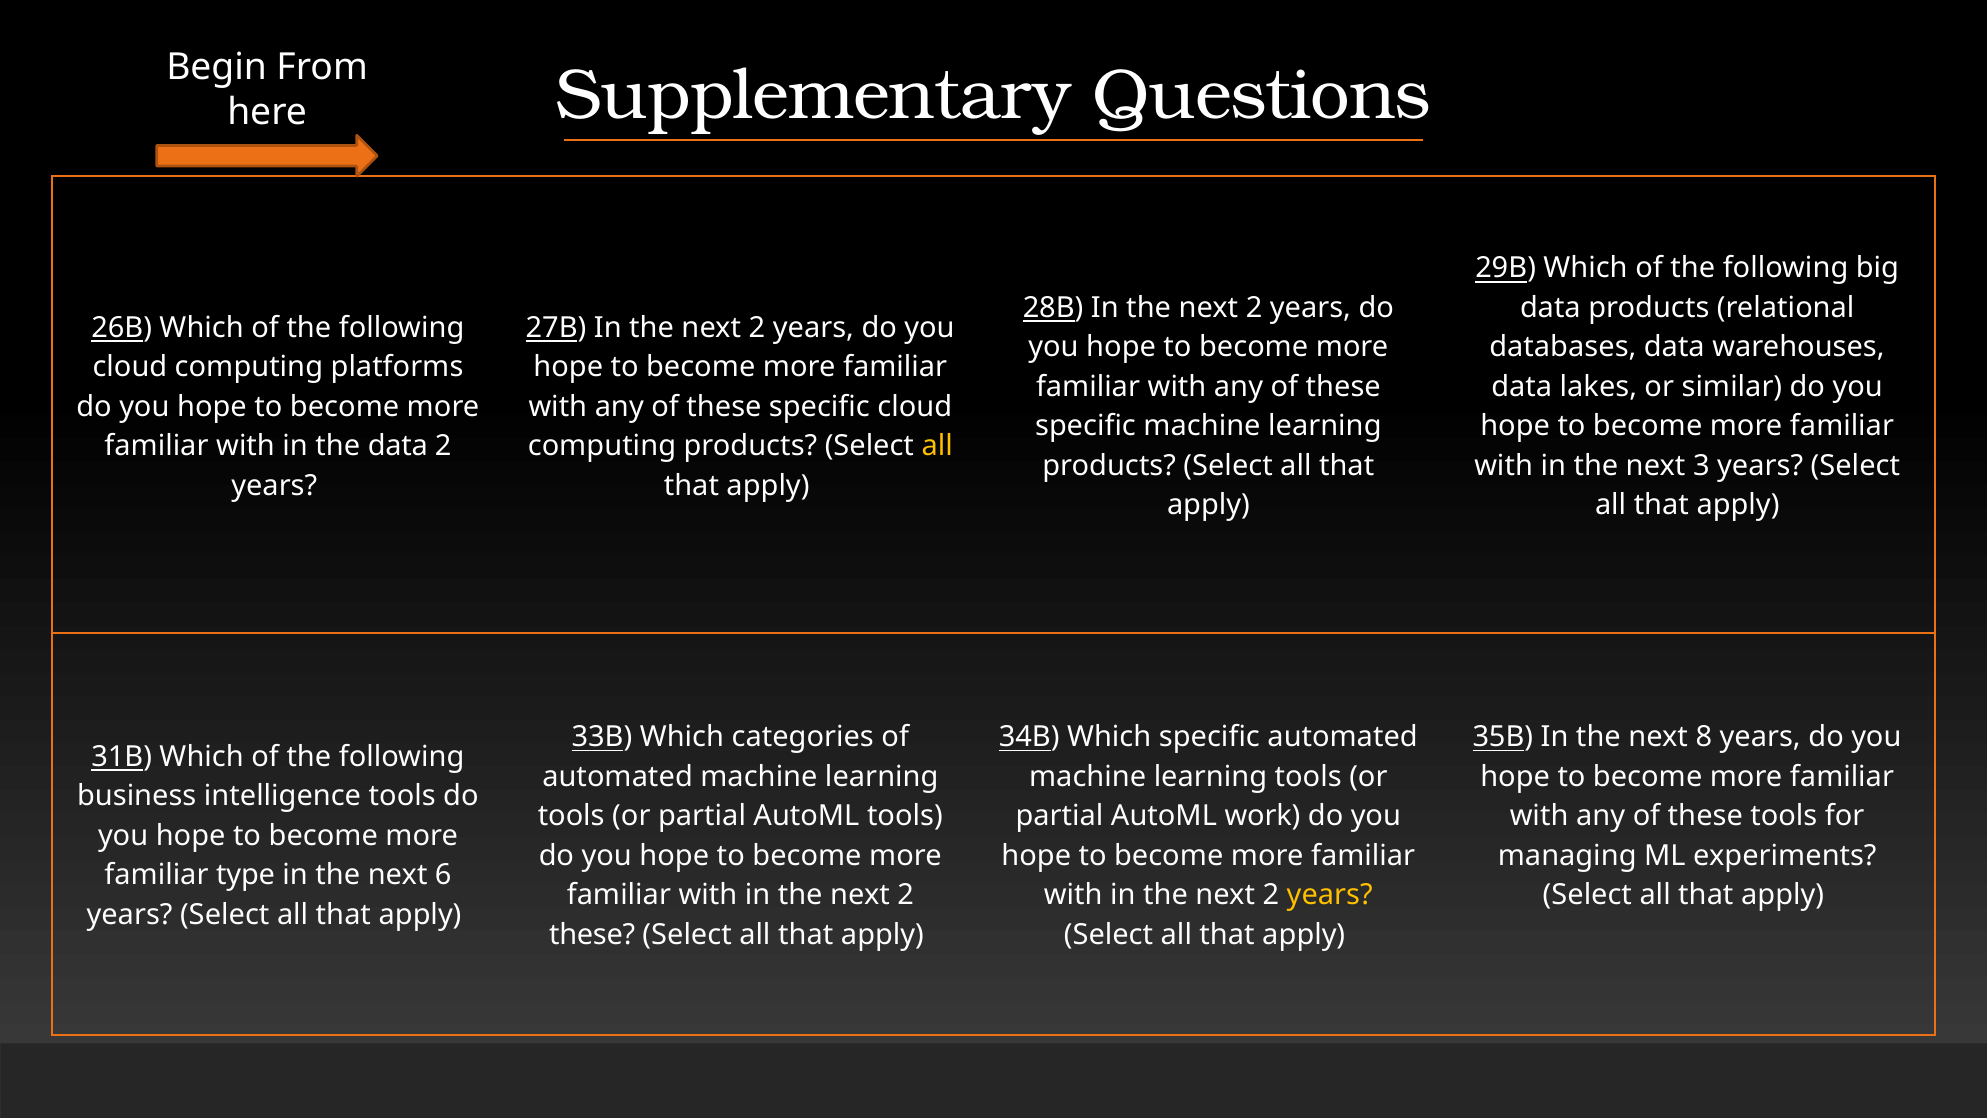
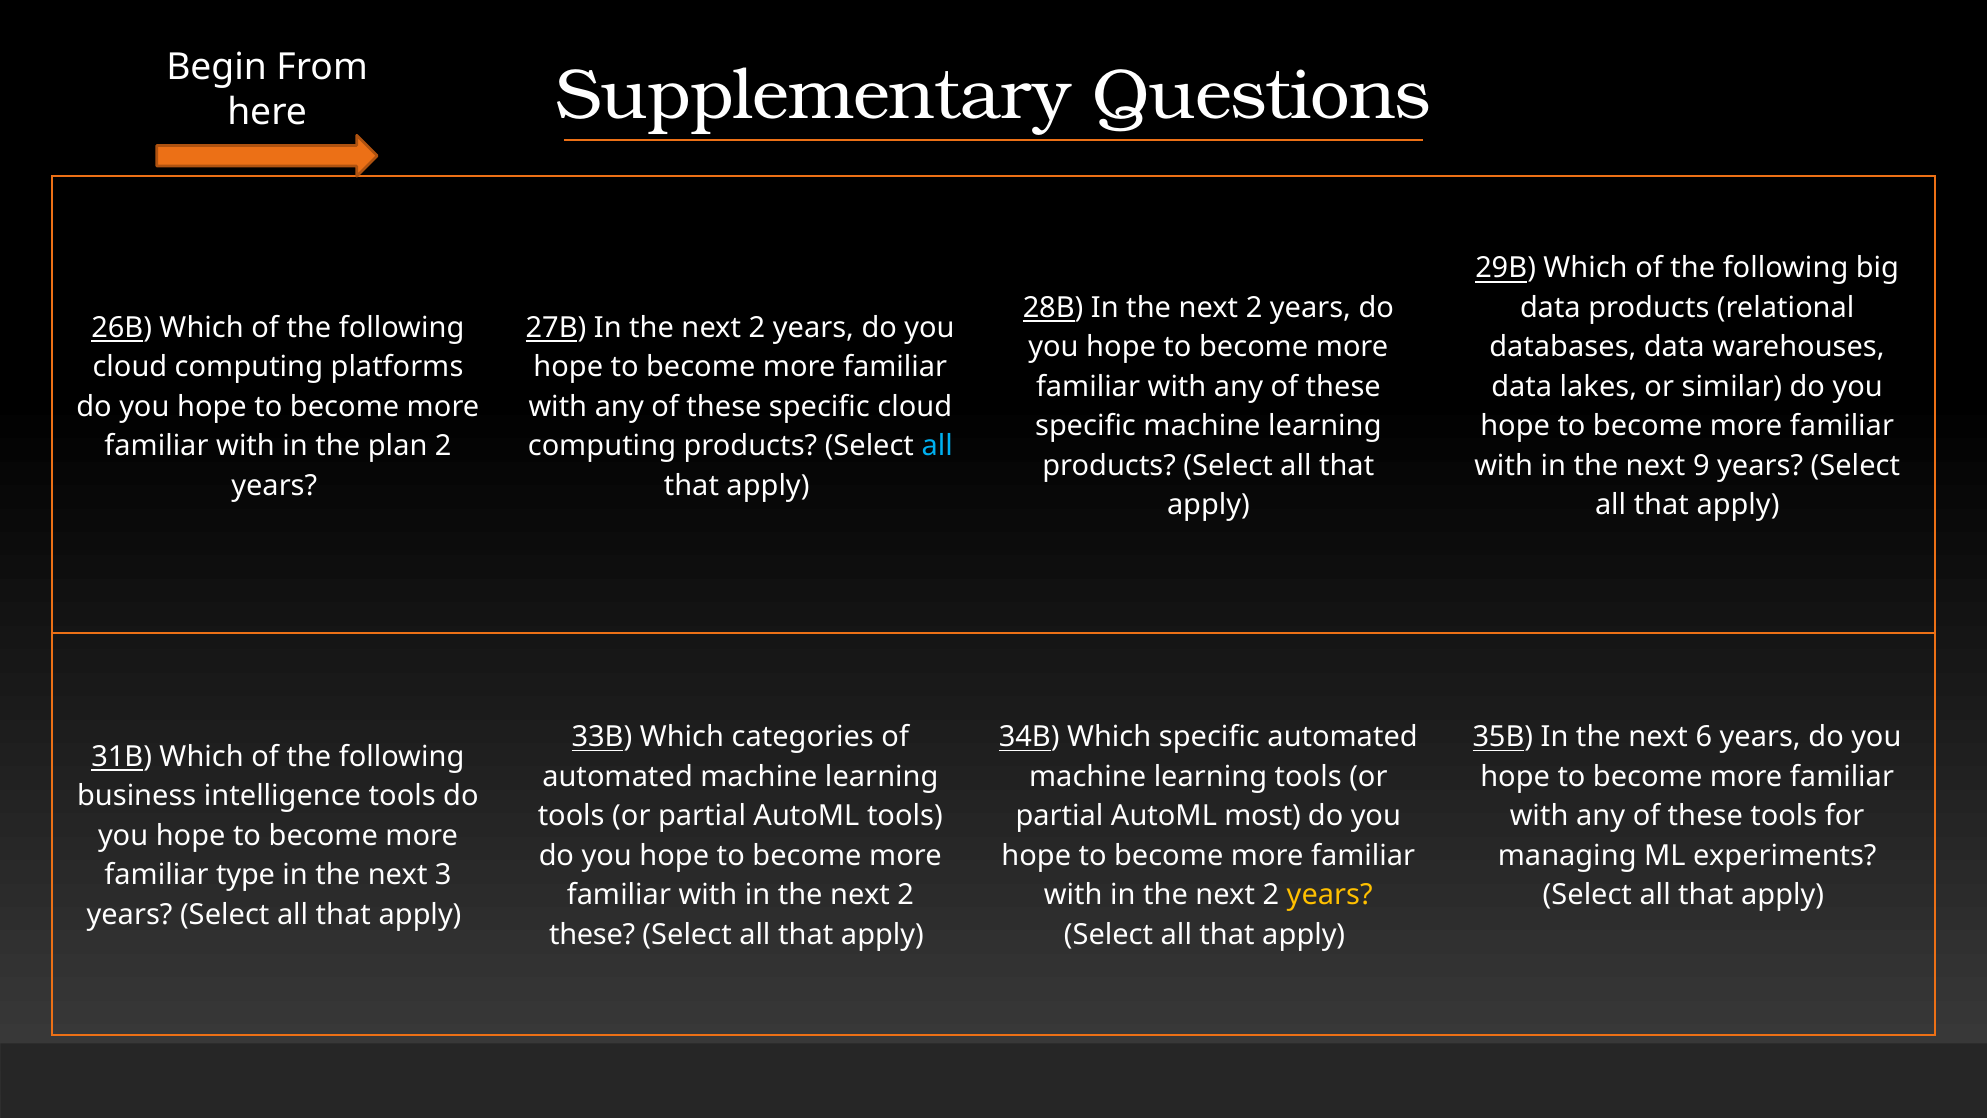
the data: data -> plan (398, 446)
all colour: yellow -> light blue (937, 446)
3: 3 -> 9 (1701, 466)
8: 8 -> 6 (1704, 737)
work: work -> most (1263, 816)
6: 6 -> 3 (443, 875)
